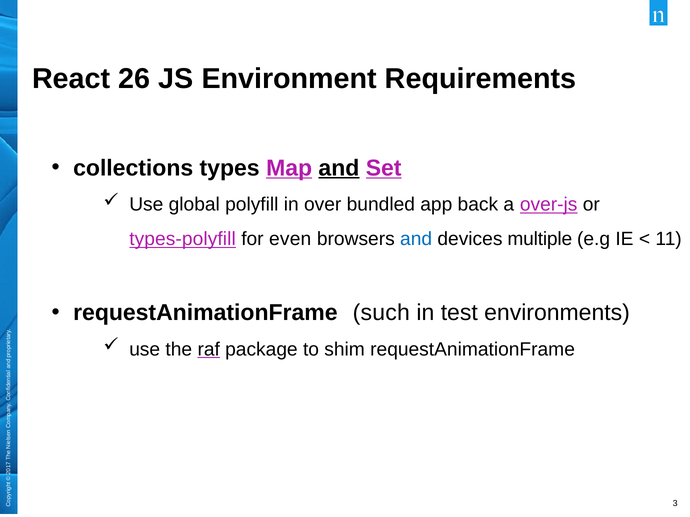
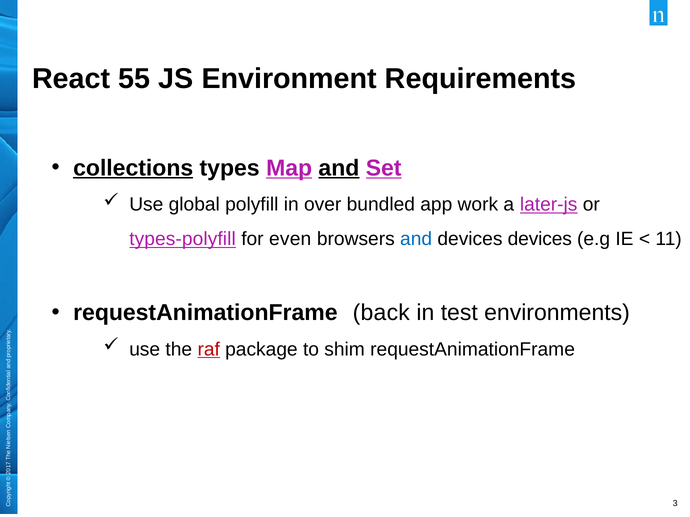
26: 26 -> 55 (134, 79)
collections underline: none -> present (133, 168)
back: back -> work (478, 205)
over-js: over-js -> later-js (549, 205)
devices multiple: multiple -> devices (540, 239)
such: such -> back (381, 313)
raf colour: black -> red (209, 350)
